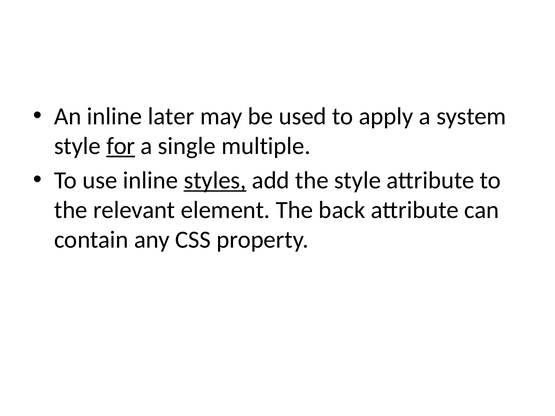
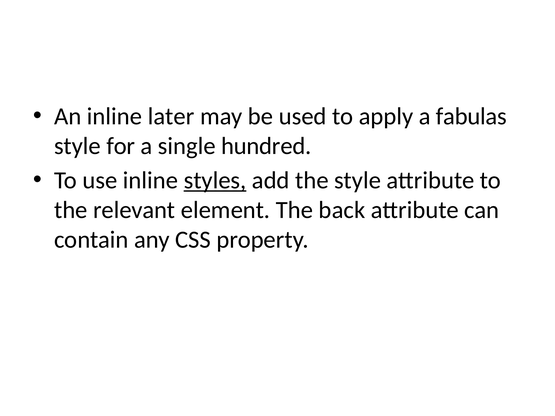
system: system -> fabulas (471, 116)
for underline: present -> none (121, 146)
multiple: multiple -> hundred (266, 146)
